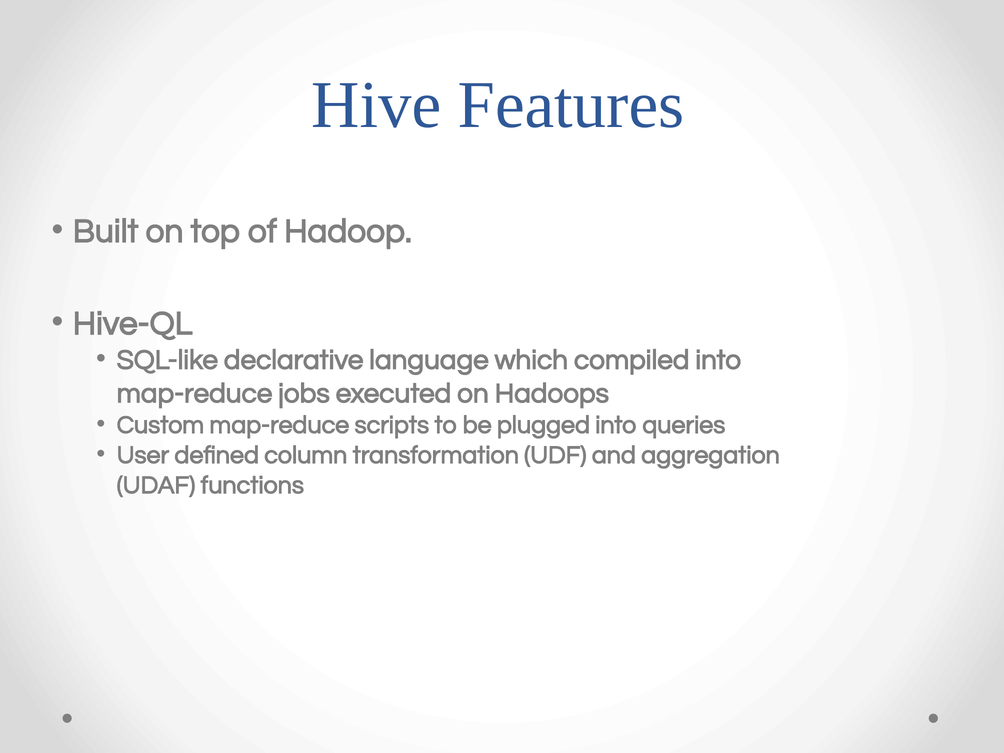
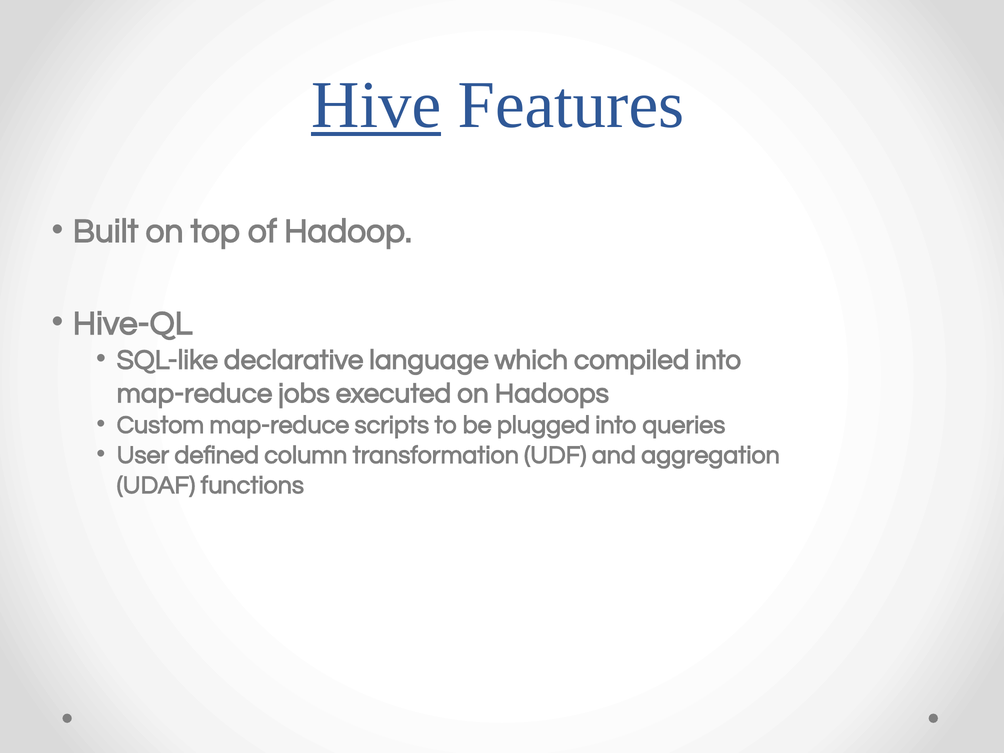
Hive underline: none -> present (376, 105)
